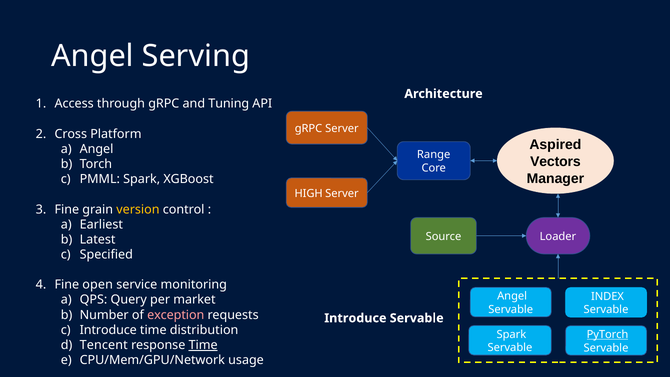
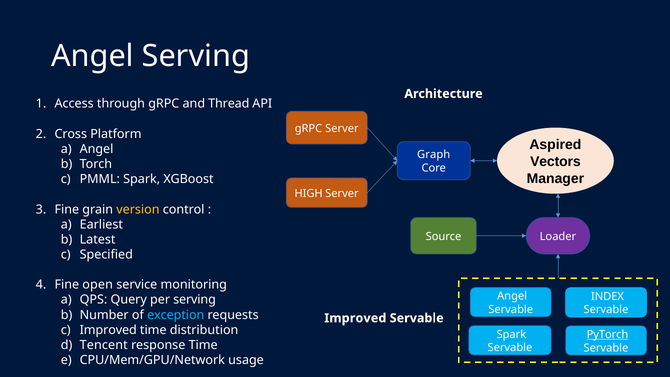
Tuning: Tuning -> Thread (229, 104)
Range: Range -> Graph (434, 155)
per market: market -> serving (195, 300)
exception colour: pink -> light blue (176, 315)
Introduce: Introduce -> Improved (355, 318)
Introduce: Introduce -> Improved (108, 330)
Time underline: present -> none (203, 345)
